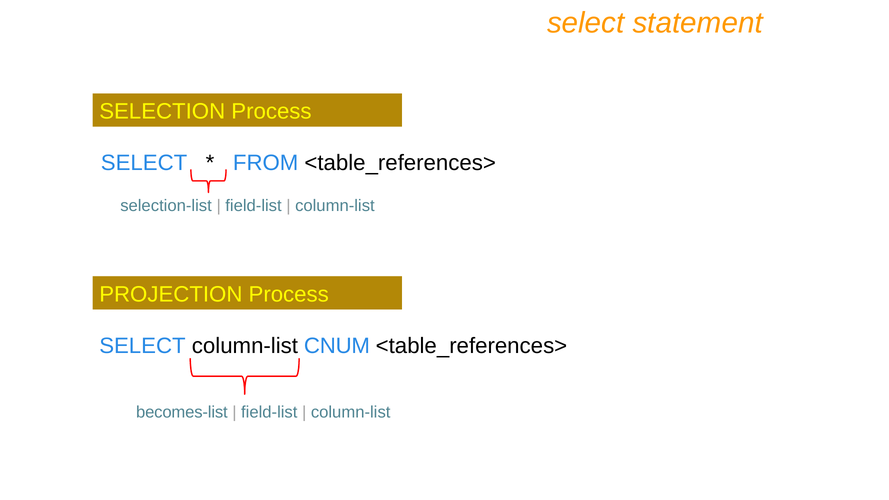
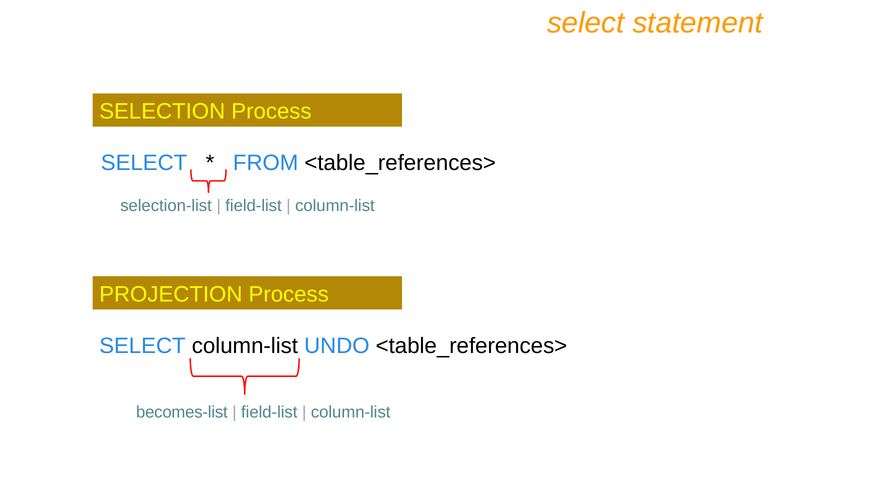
CNUM: CNUM -> UNDO (337, 346)
